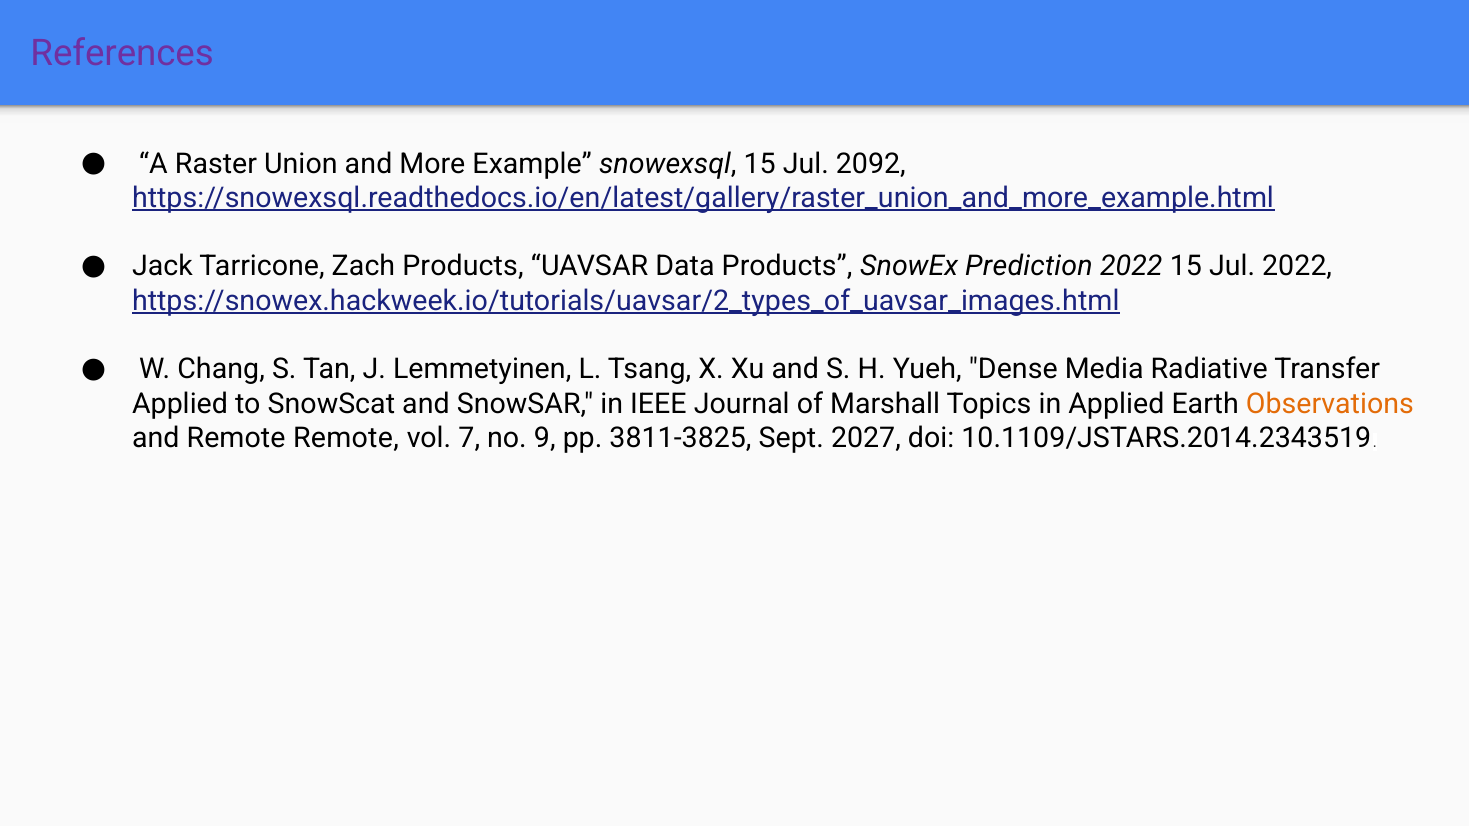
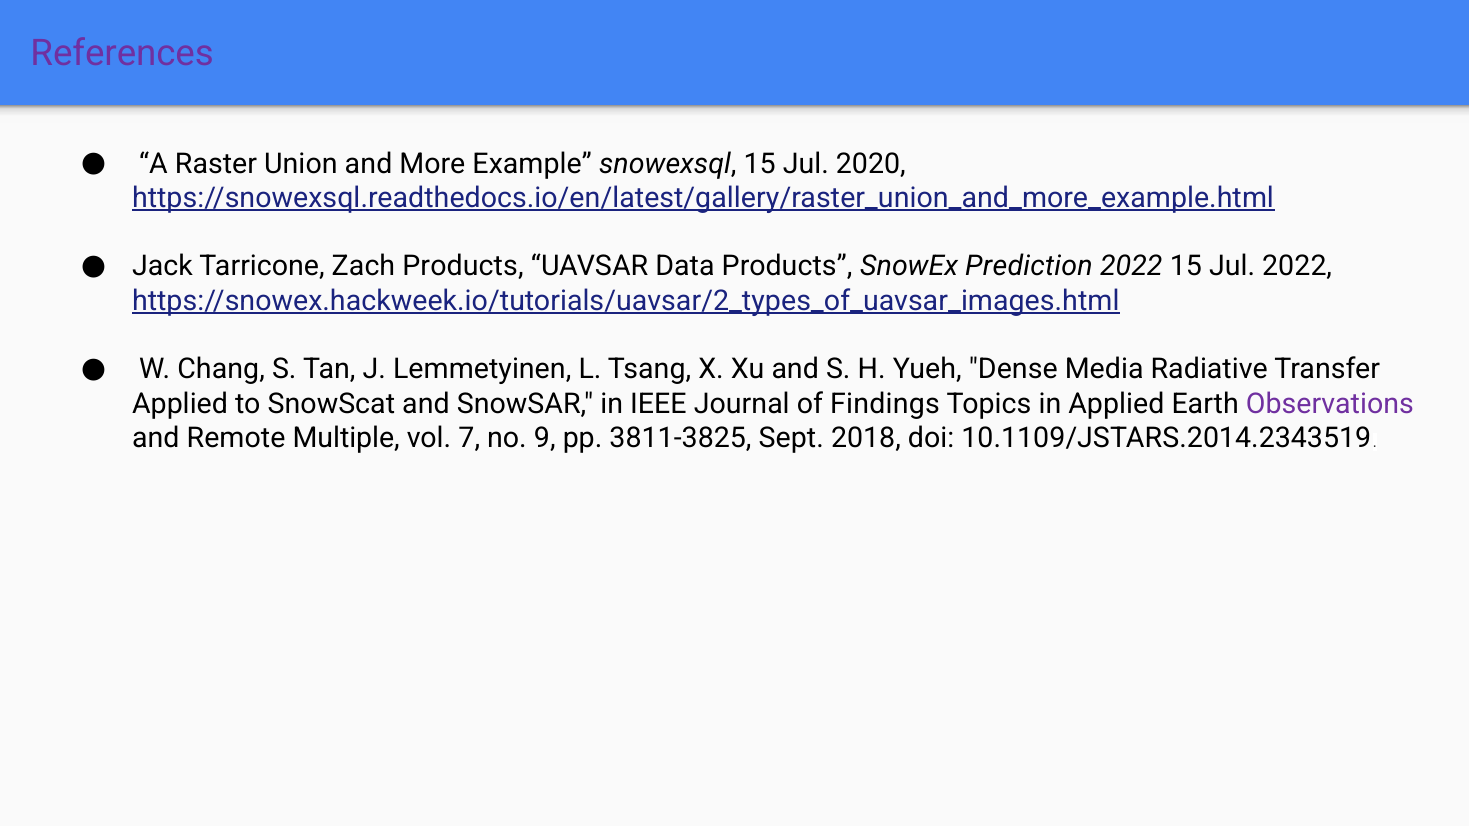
2092: 2092 -> 2020 (871, 164)
Marshall: Marshall -> Findings (885, 404)
Observations colour: orange -> purple (1330, 404)
Remote Remote: Remote -> Multiple (346, 438)
2027: 2027 -> 2018 (866, 438)
